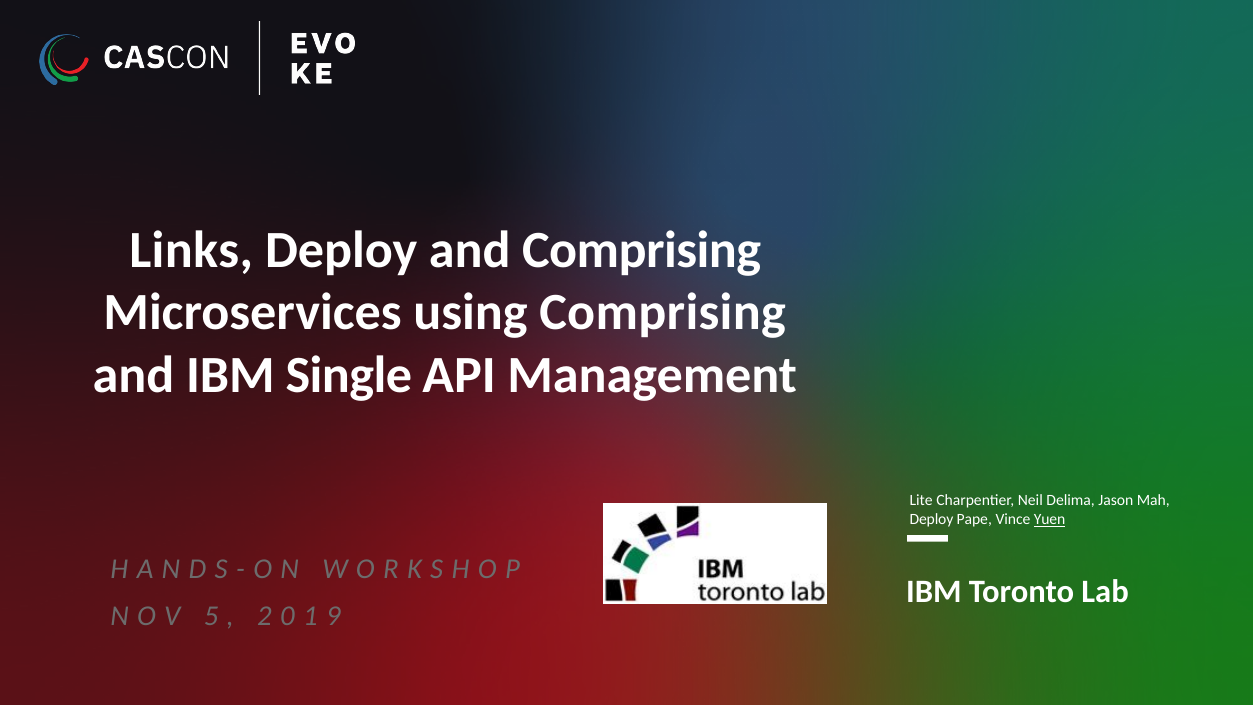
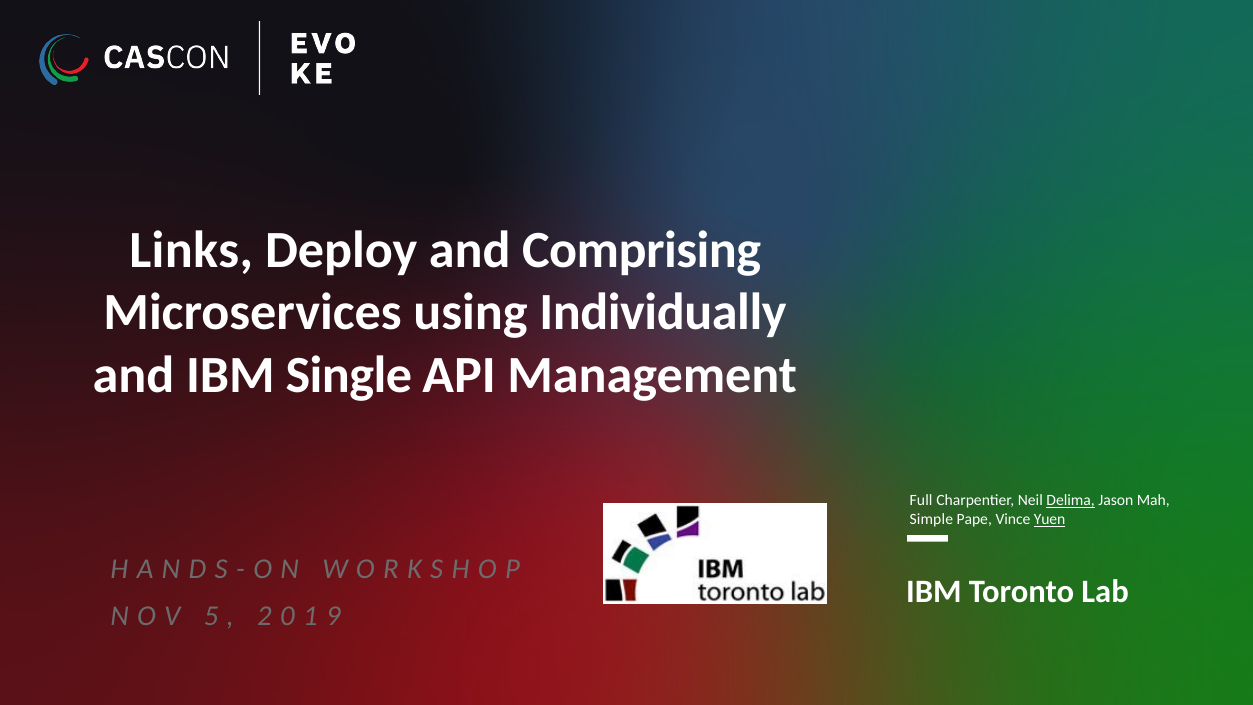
using Comprising: Comprising -> Individually (663, 312)
Lite: Lite -> Full (921, 501)
Delima underline: none -> present (1071, 501)
Deploy: Deploy -> Simple (931, 519)
